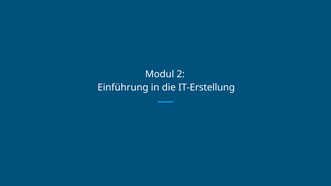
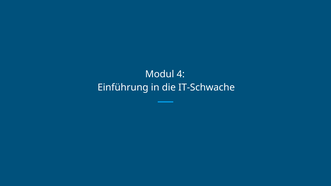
2: 2 -> 4 (181, 74)
IT-Erstellung: IT-Erstellung -> IT-Schwache (207, 87)
